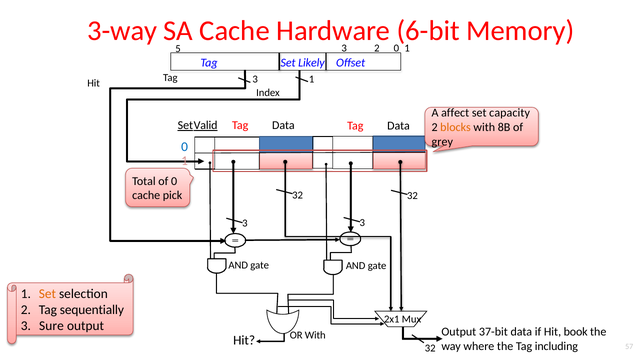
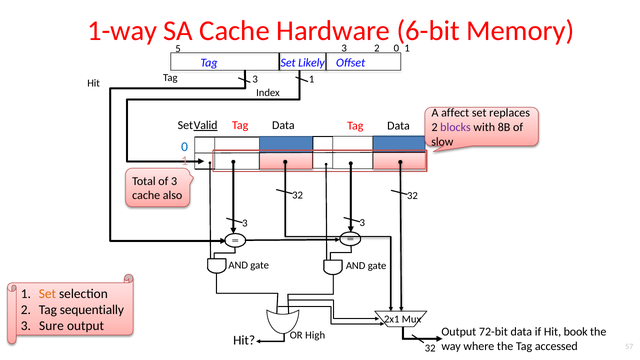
3-way: 3-way -> 1-way (122, 31)
capacity: capacity -> replaces (510, 113)
Set underline: present -> none (185, 125)
blocks colour: orange -> purple (456, 127)
grey: grey -> slow (442, 142)
of 0: 0 -> 3 (174, 181)
pick: pick -> also (173, 196)
37-bit: 37-bit -> 72-bit (493, 332)
OR With: With -> High (315, 335)
including: including -> accessed (556, 346)
